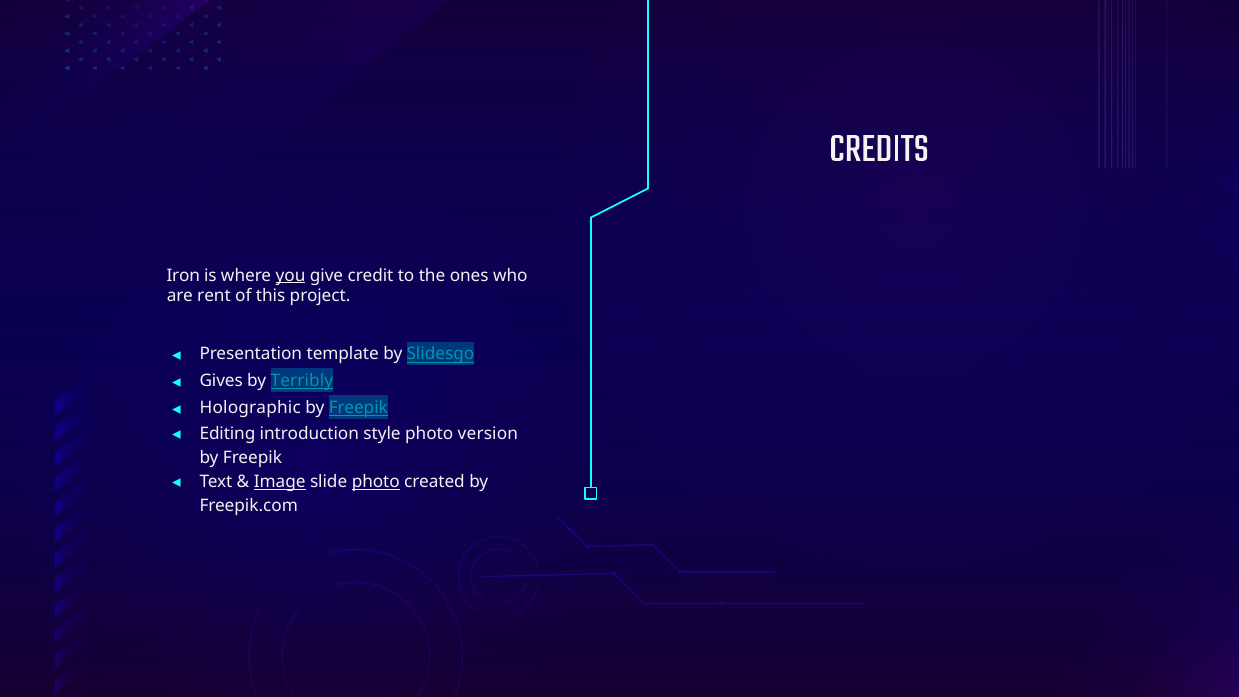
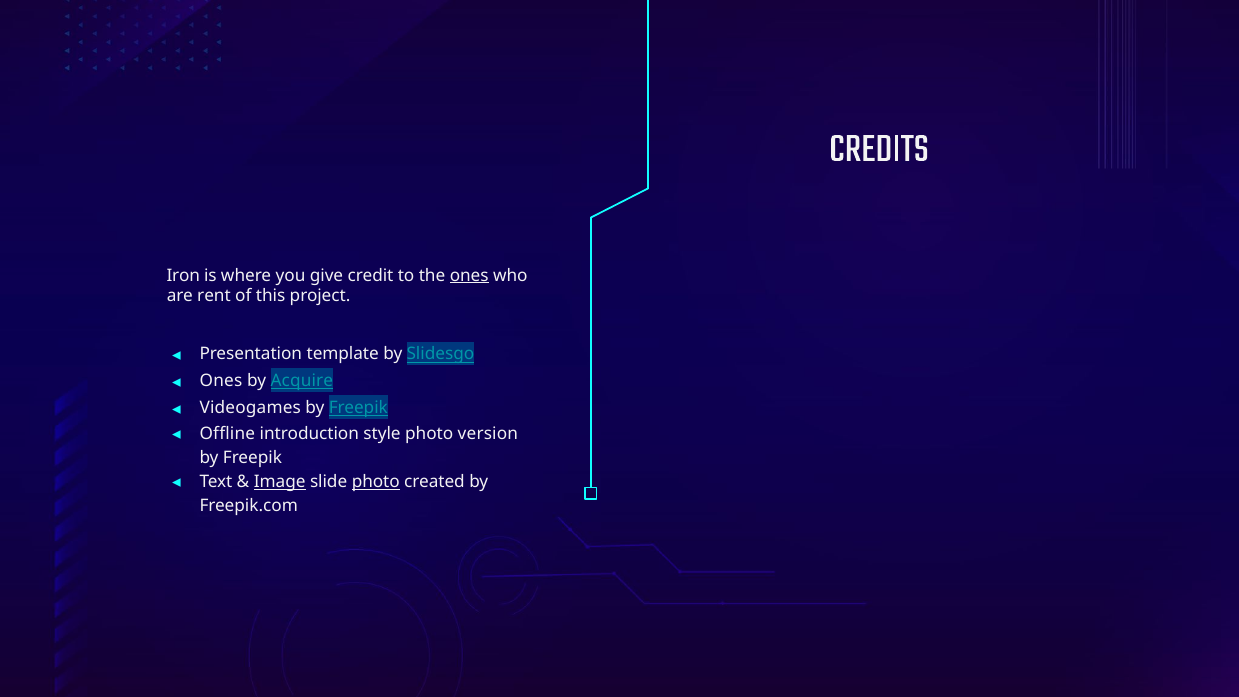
you underline: present -> none (291, 275)
ones underline: none -> present (469, 275)
Gives: Gives -> Ones (221, 381)
Terribly: Terribly -> Acquire (302, 381)
Holographic: Holographic -> Videogames (250, 408)
Editing: Editing -> Offline (227, 434)
